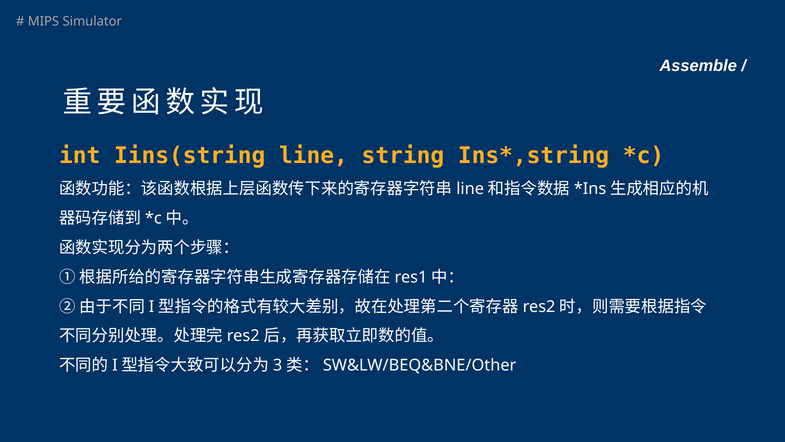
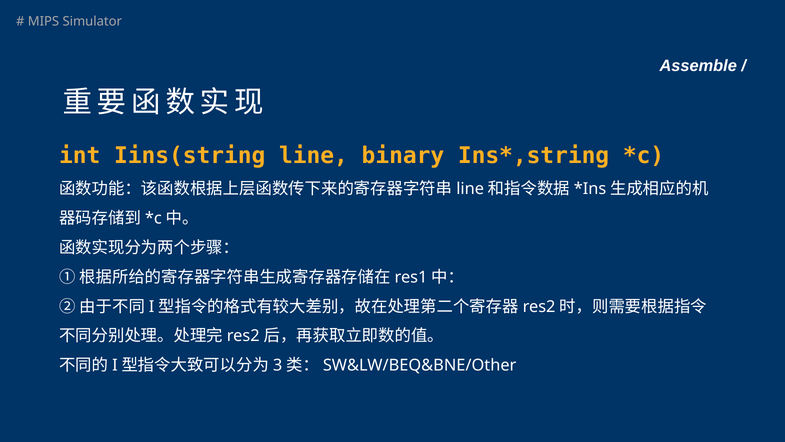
string: string -> binary (403, 156)
